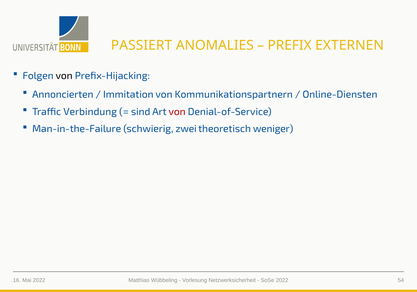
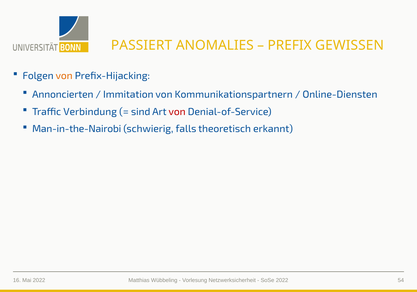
EXTERNEN: EXTERNEN -> GEWISSEN (350, 46)
von colour: black -> orange (64, 76)
Man-in-the-Failure: Man-in-the-Failure -> Man-in-the-Nairobi (77, 129)
zwei: zwei -> falls (186, 129)
weniger: weniger -> erkannt (273, 129)
